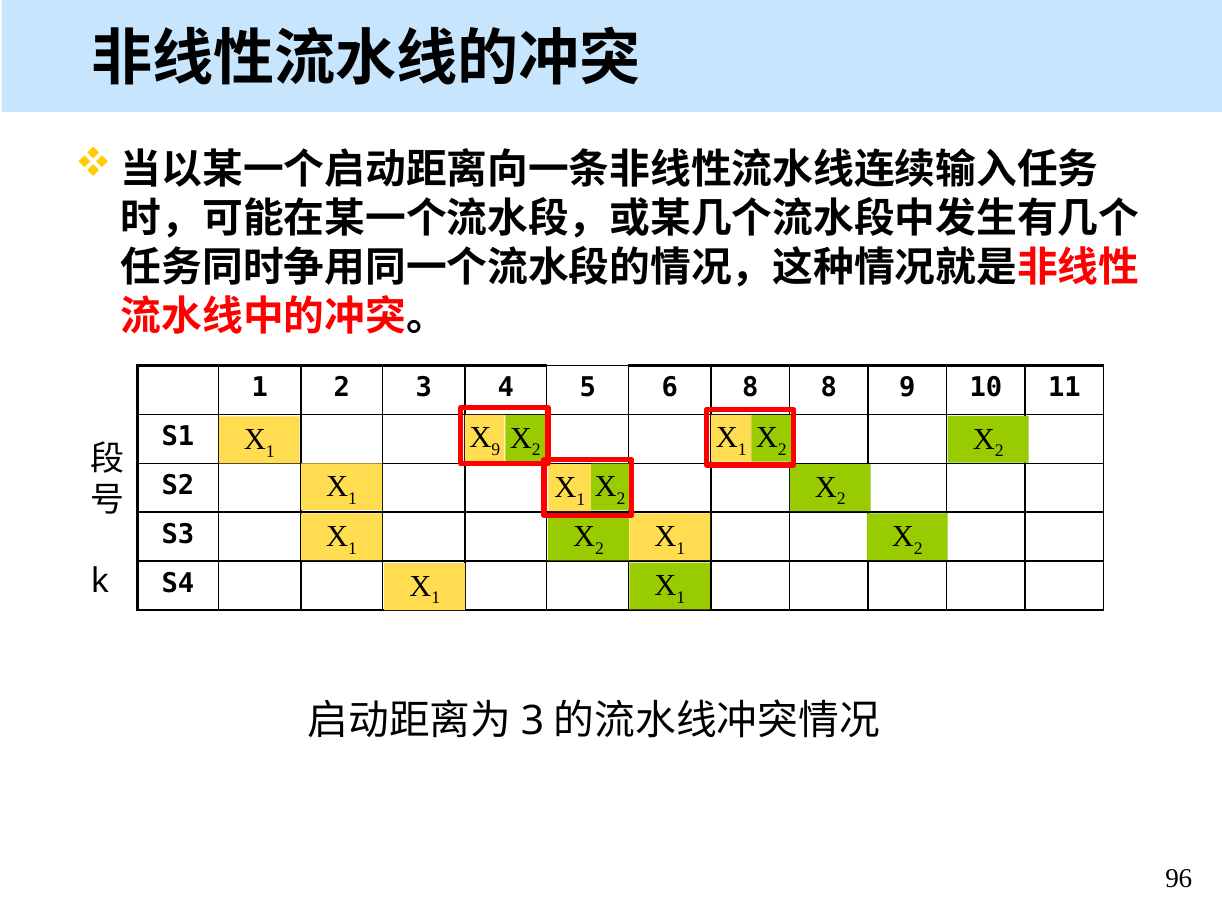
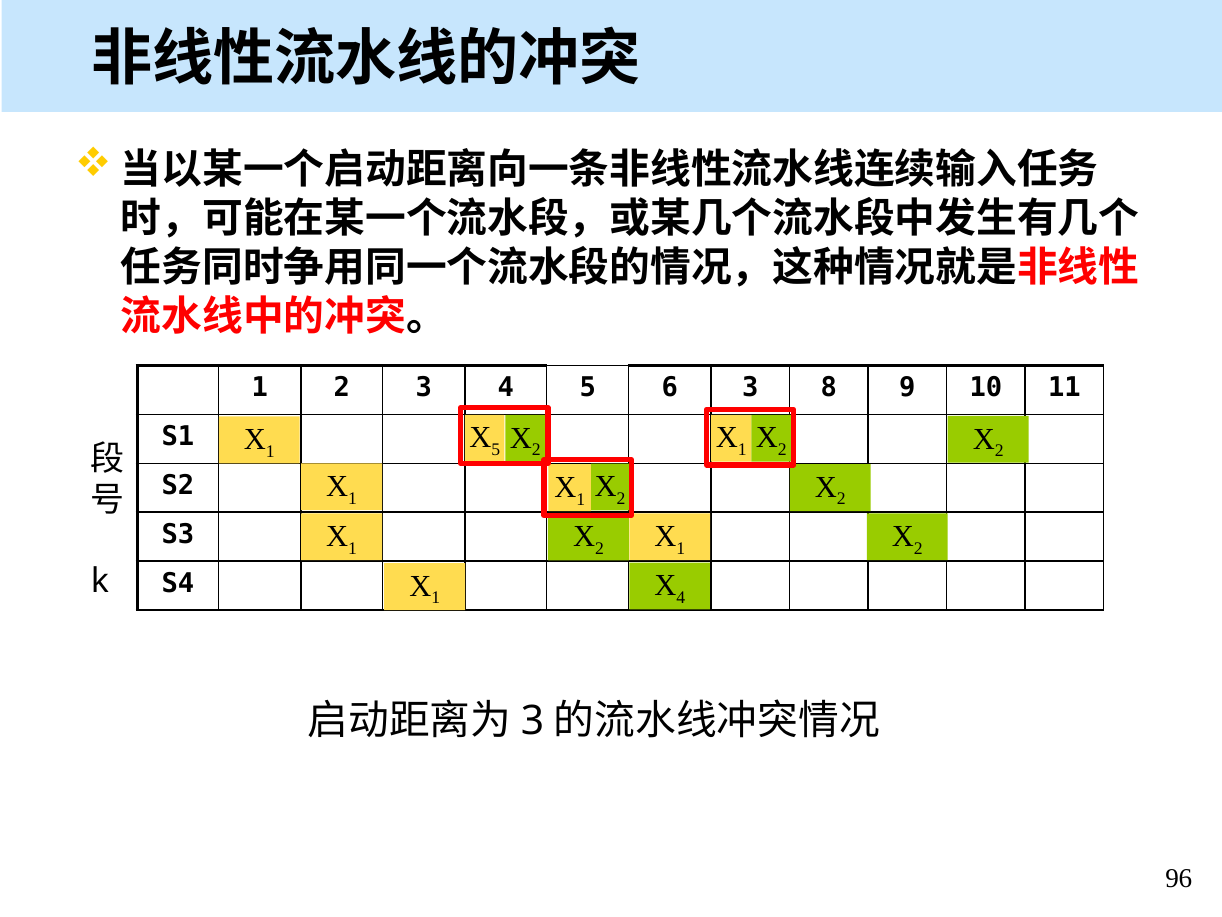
6 8: 8 -> 3 (750, 388)
9: 9 -> 5 (496, 450)
1: 1 -> 4 (681, 597)
